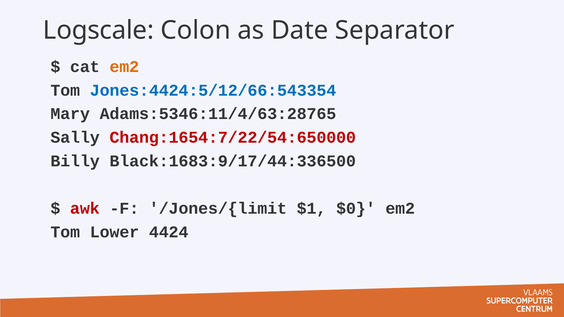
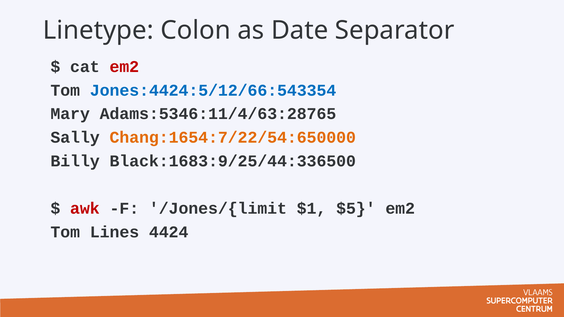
Logscale: Logscale -> Linetype (98, 30)
em2 colour: orange -> red (124, 67)
Chang:1654:7/22/54:650000 colour: red -> orange (233, 138)
Black:1683:9/17/44:336500: Black:1683:9/17/44:336500 -> Black:1683:9/25/44:336500 (233, 161)
$0: $0 -> $5 (356, 209)
Lower: Lower -> Lines (115, 232)
